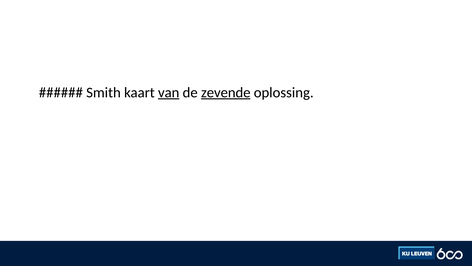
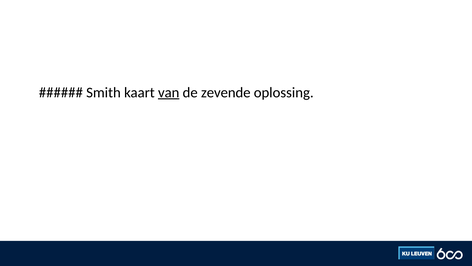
zevende underline: present -> none (226, 92)
